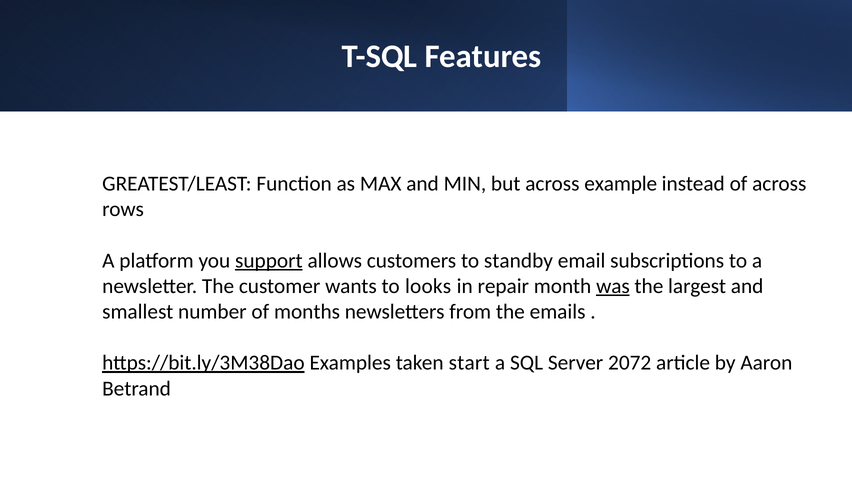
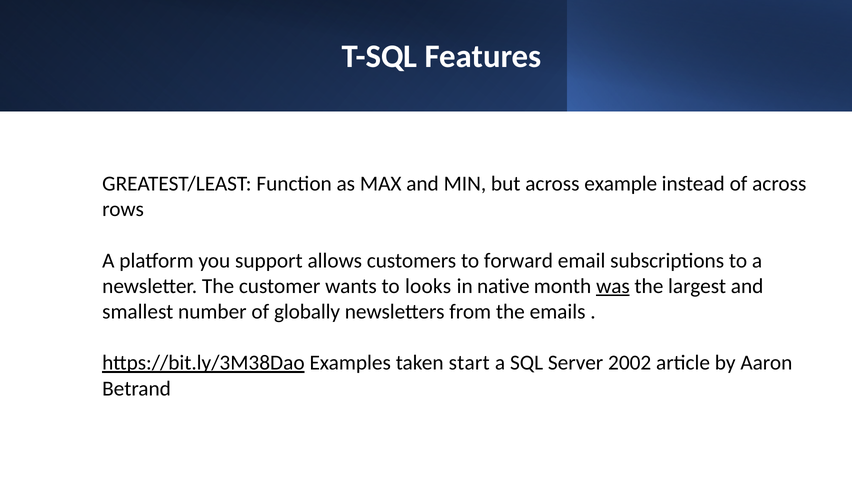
support underline: present -> none (269, 261)
standby: standby -> forward (518, 261)
repair: repair -> native (503, 286)
months: months -> globally (307, 312)
2072: 2072 -> 2002 (630, 363)
